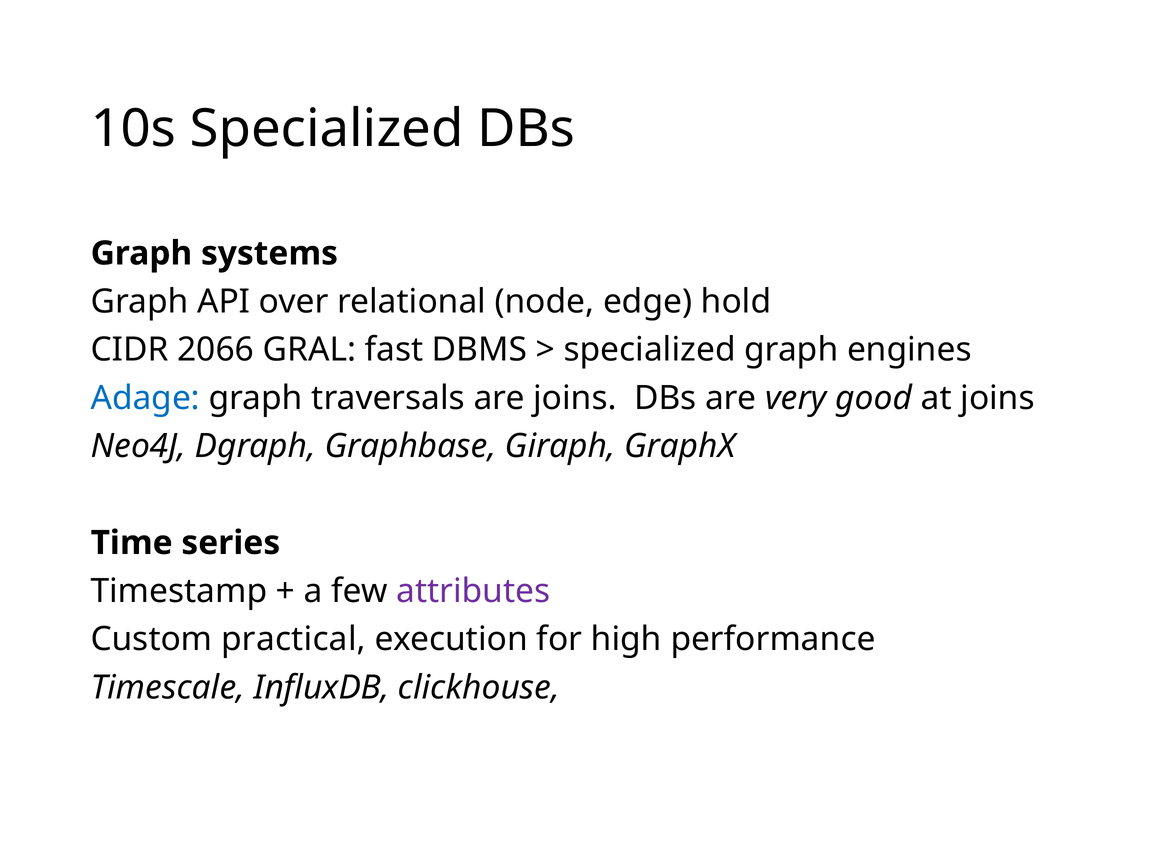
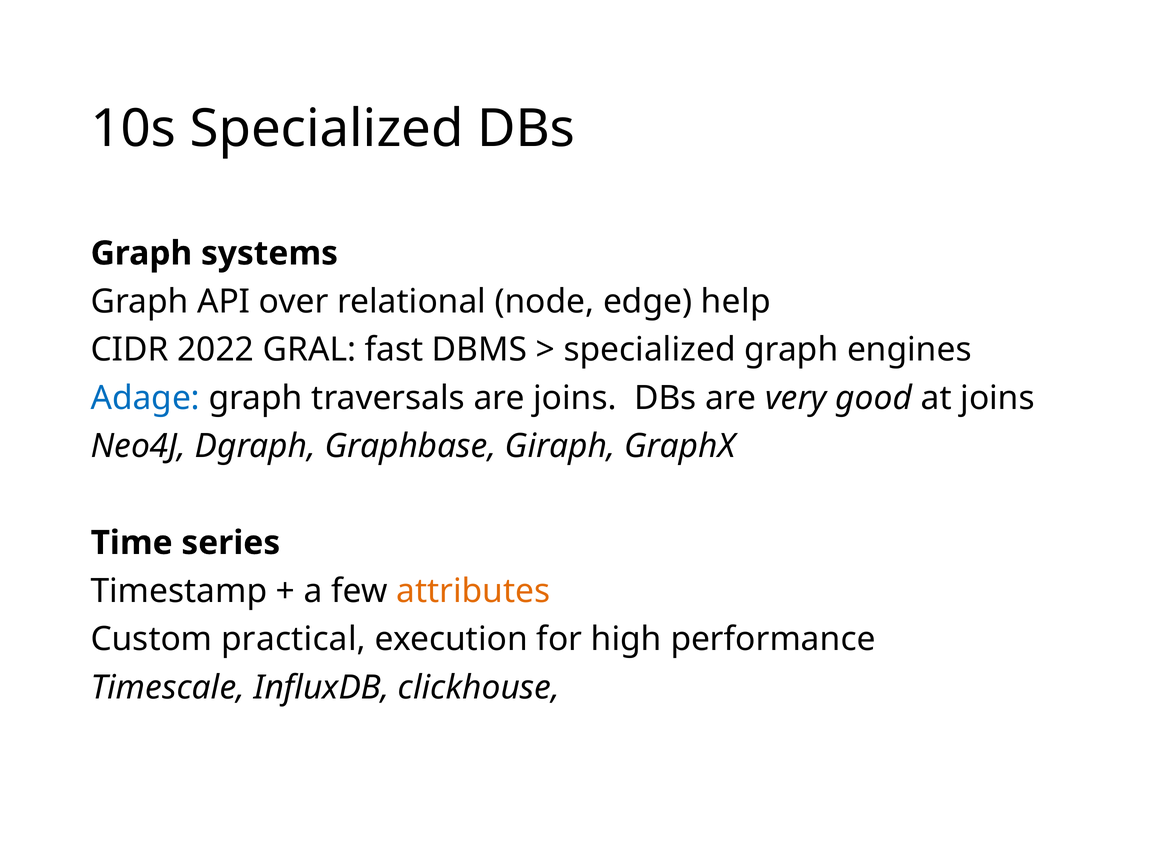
hold: hold -> help (736, 302)
2066: 2066 -> 2022 (216, 350)
attributes colour: purple -> orange (473, 591)
